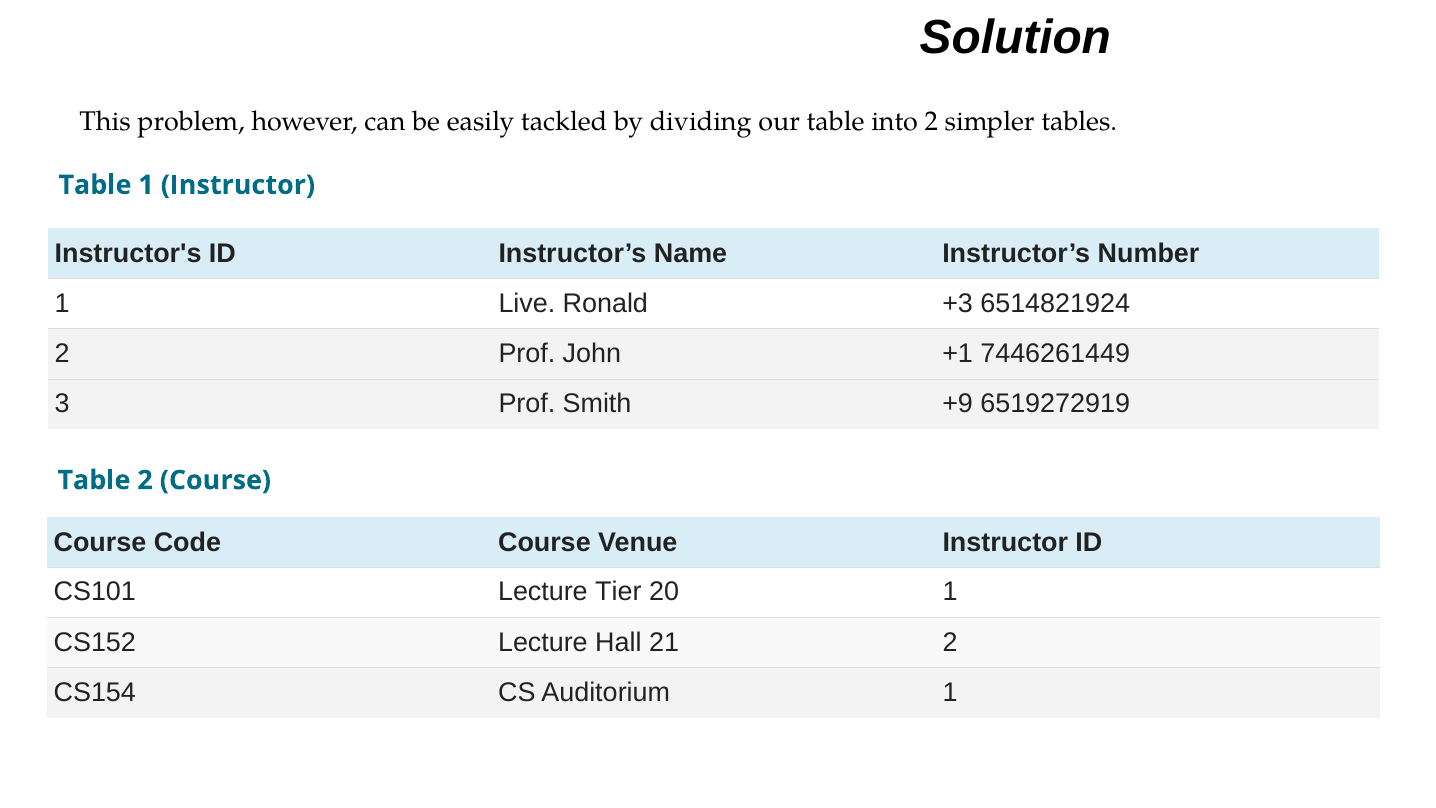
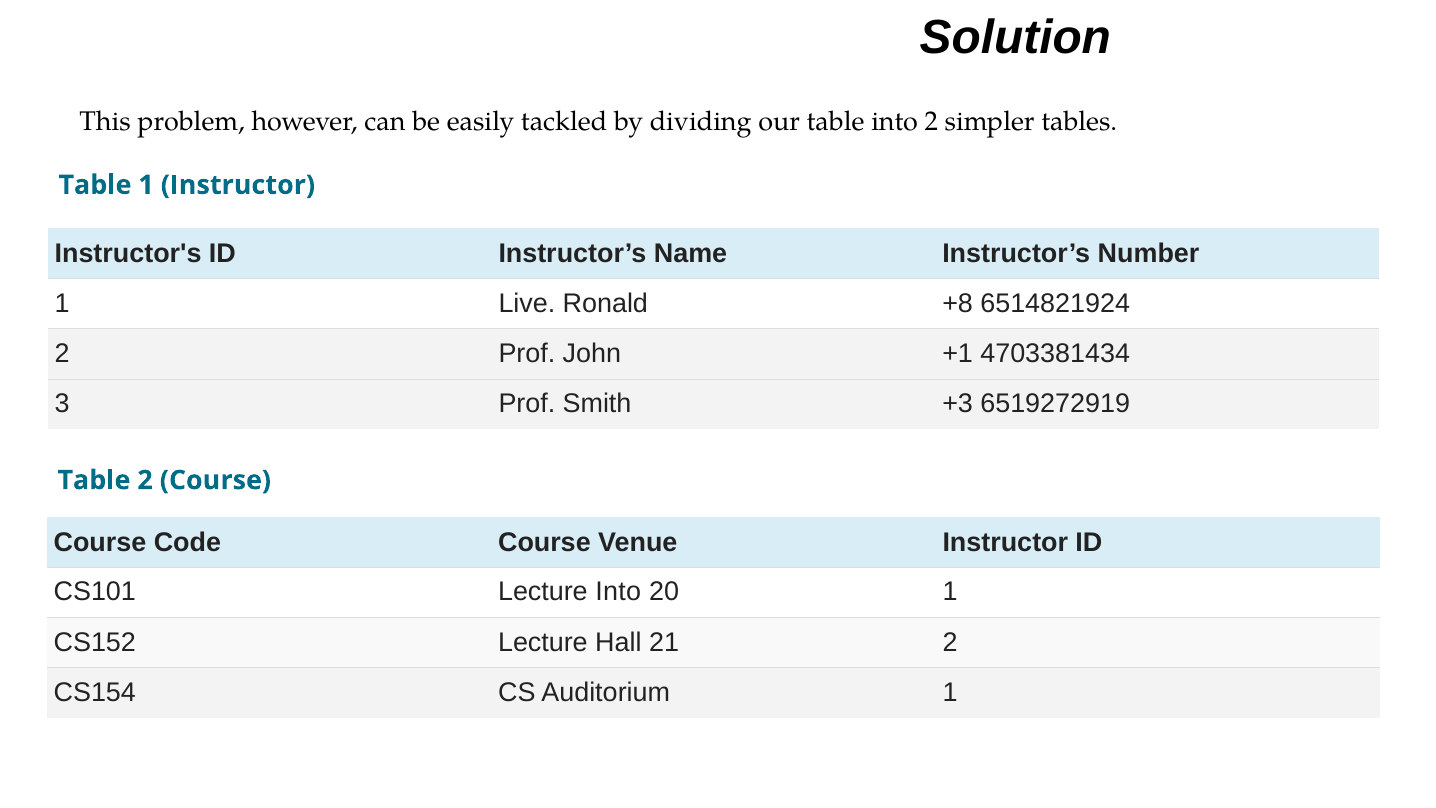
+3: +3 -> +8 (958, 303)
7446261449: 7446261449 -> 4703381434 (1055, 353)
+9: +9 -> +3 (958, 404)
Lecture Tier: Tier -> Into (618, 592)
